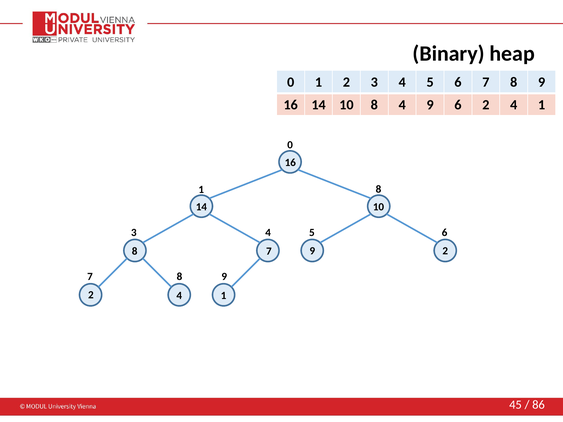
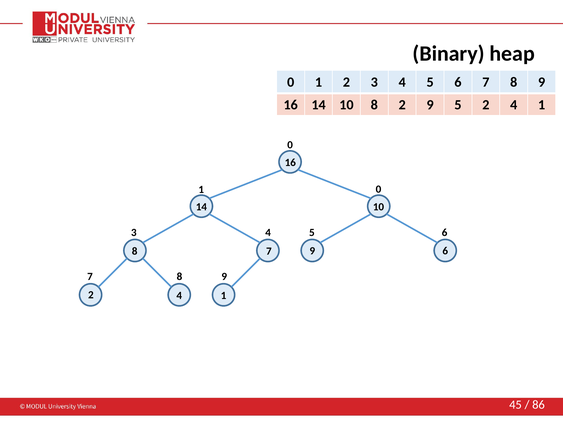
8 4: 4 -> 2 (402, 105)
9 6: 6 -> 5 (458, 105)
8: 8 -> 0 (378, 189)
9 2: 2 -> 6 (445, 251)
